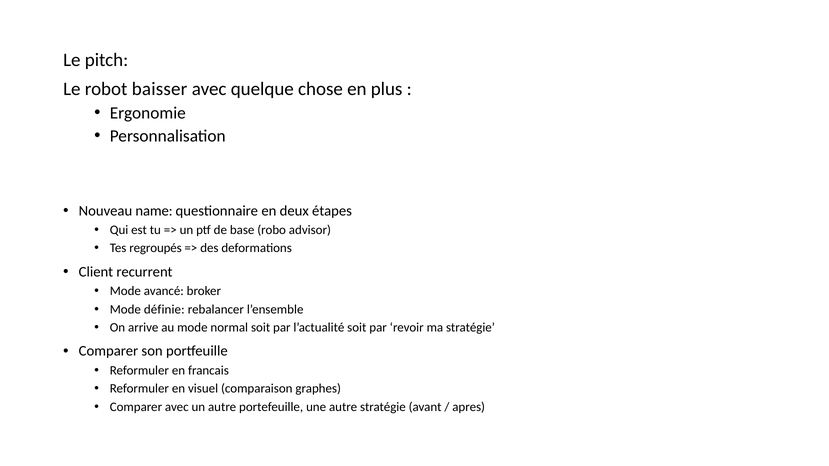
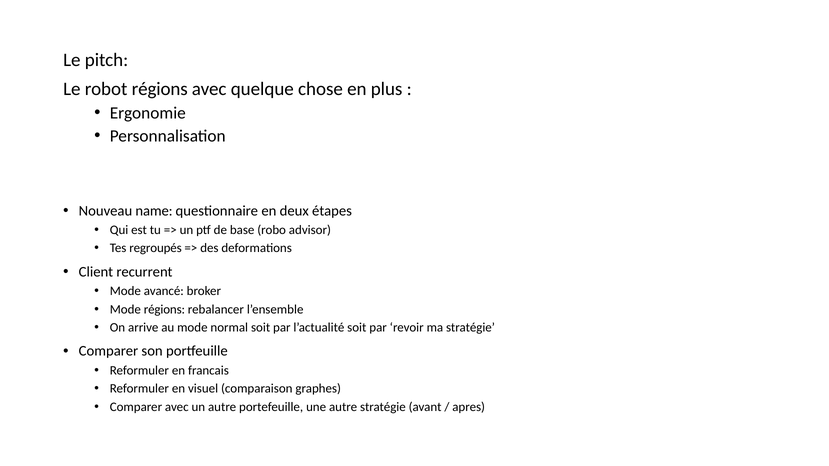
robot baisser: baisser -> régions (160, 89)
Mode définie: définie -> régions (164, 309)
